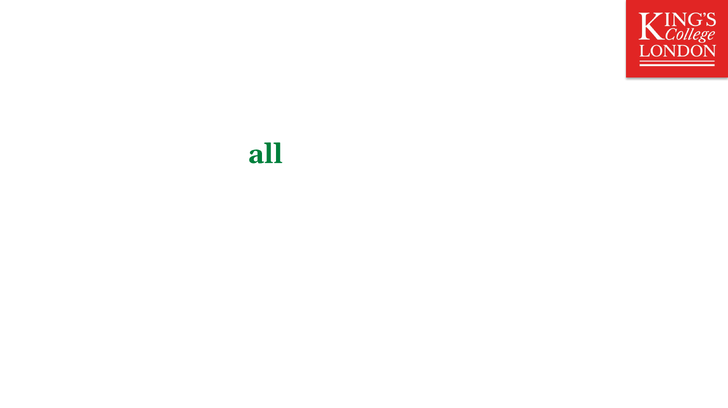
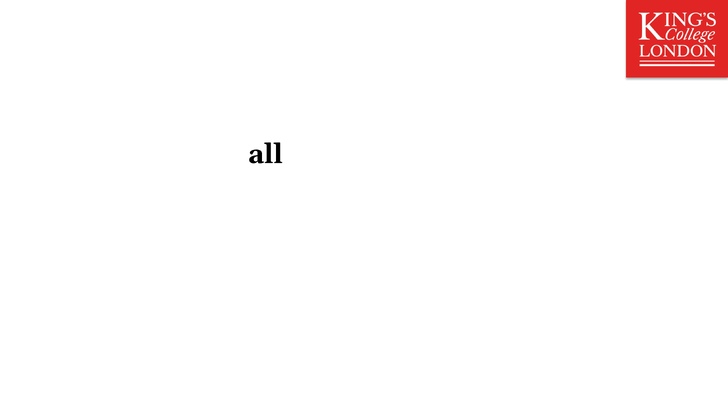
all colour: green -> black (265, 154)
